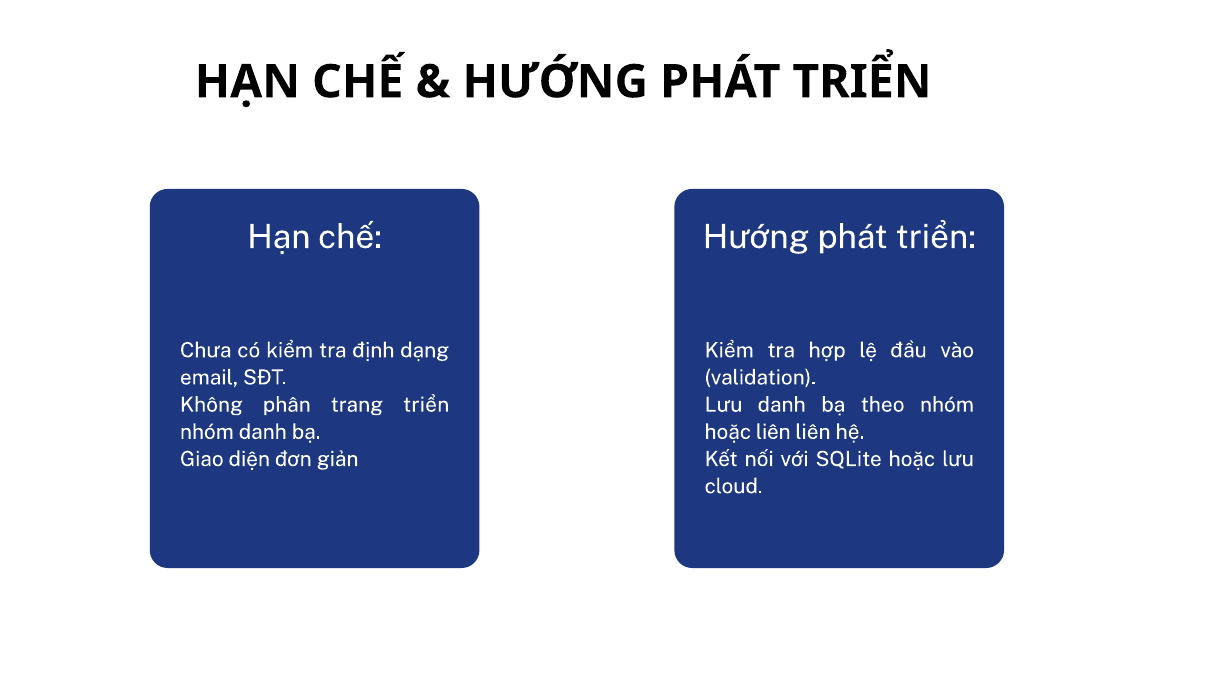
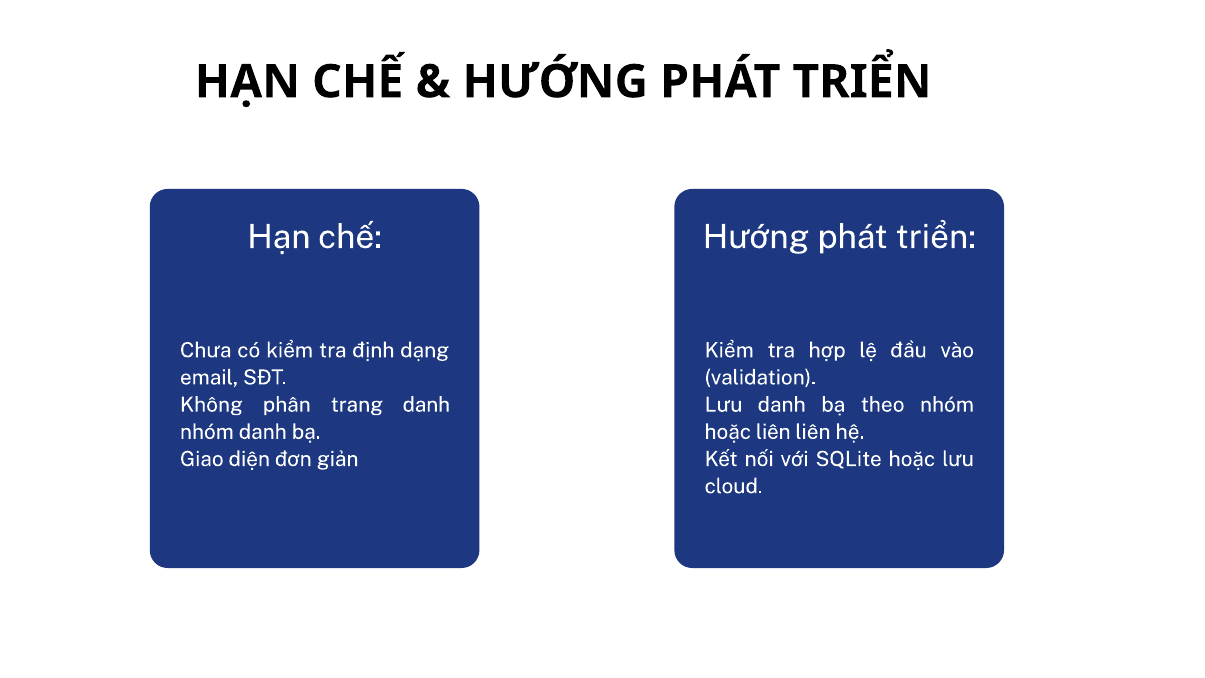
trang triển: triển -> danh (426, 405)
